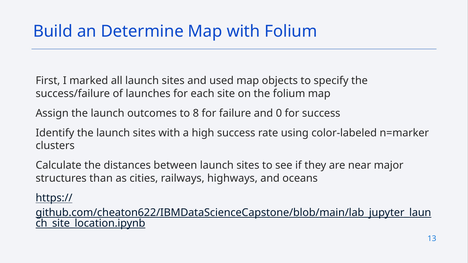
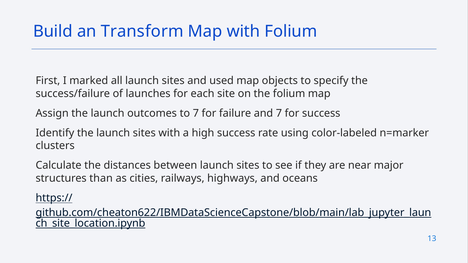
Determine: Determine -> Transform (142, 31)
to 8: 8 -> 7 (196, 113)
and 0: 0 -> 7 (279, 113)
